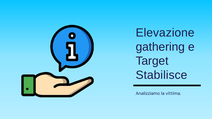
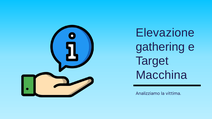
Stabilisce: Stabilisce -> Macchina (162, 75)
